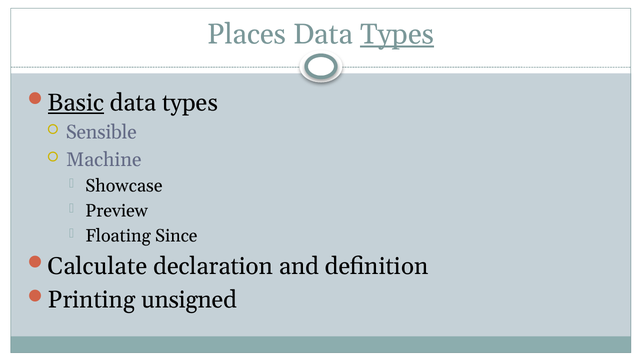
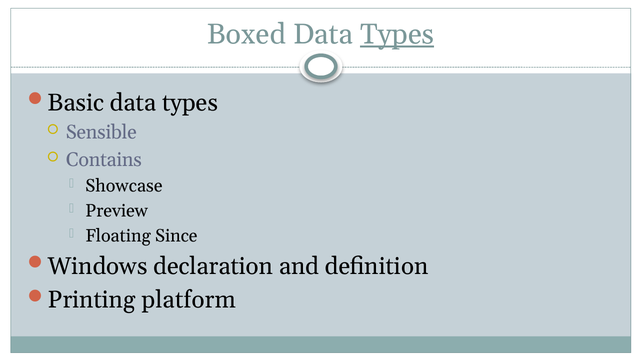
Places: Places -> Boxed (247, 34)
Basic underline: present -> none (76, 103)
Machine: Machine -> Contains (104, 160)
Calculate: Calculate -> Windows (98, 266)
unsigned: unsigned -> platform (189, 300)
